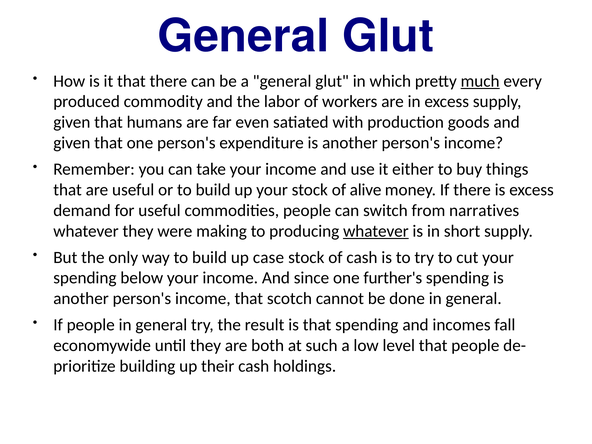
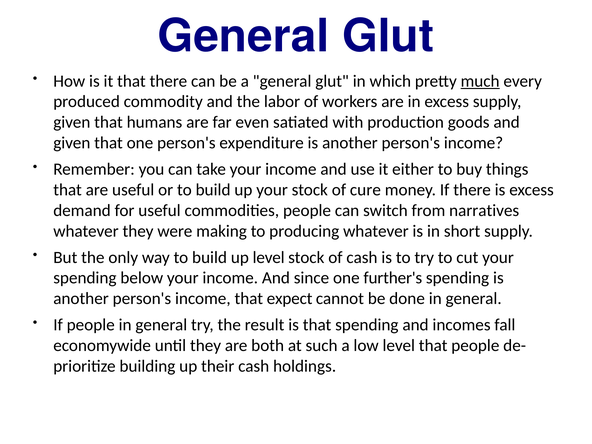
alive: alive -> cure (365, 190)
whatever underline: present -> none (376, 231)
up case: case -> level (269, 257)
scotch: scotch -> expect (290, 299)
